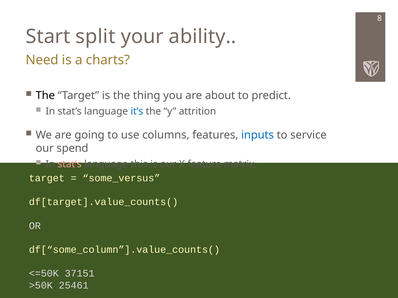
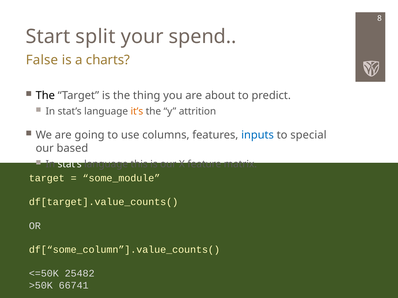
ability: ability -> spend (203, 37)
Need: Need -> False (42, 60)
it’s colour: blue -> orange (137, 111)
service: service -> special (308, 135)
spend: spend -> based (72, 148)
stat’s colour: pink -> white (70, 164)
some_versus: some_versus -> some_module (121, 178)
37151: 37151 -> 25482 (80, 274)
25461: 25461 -> 66741 (74, 286)
